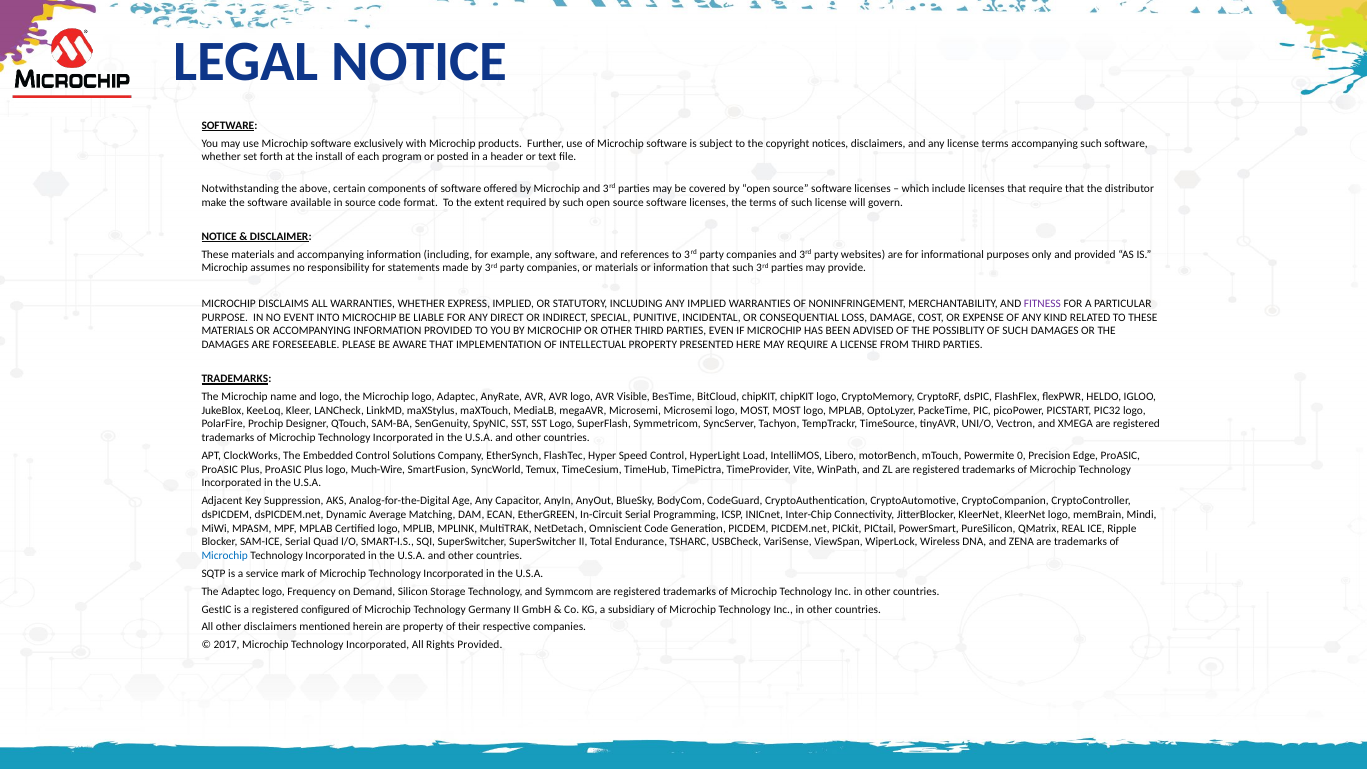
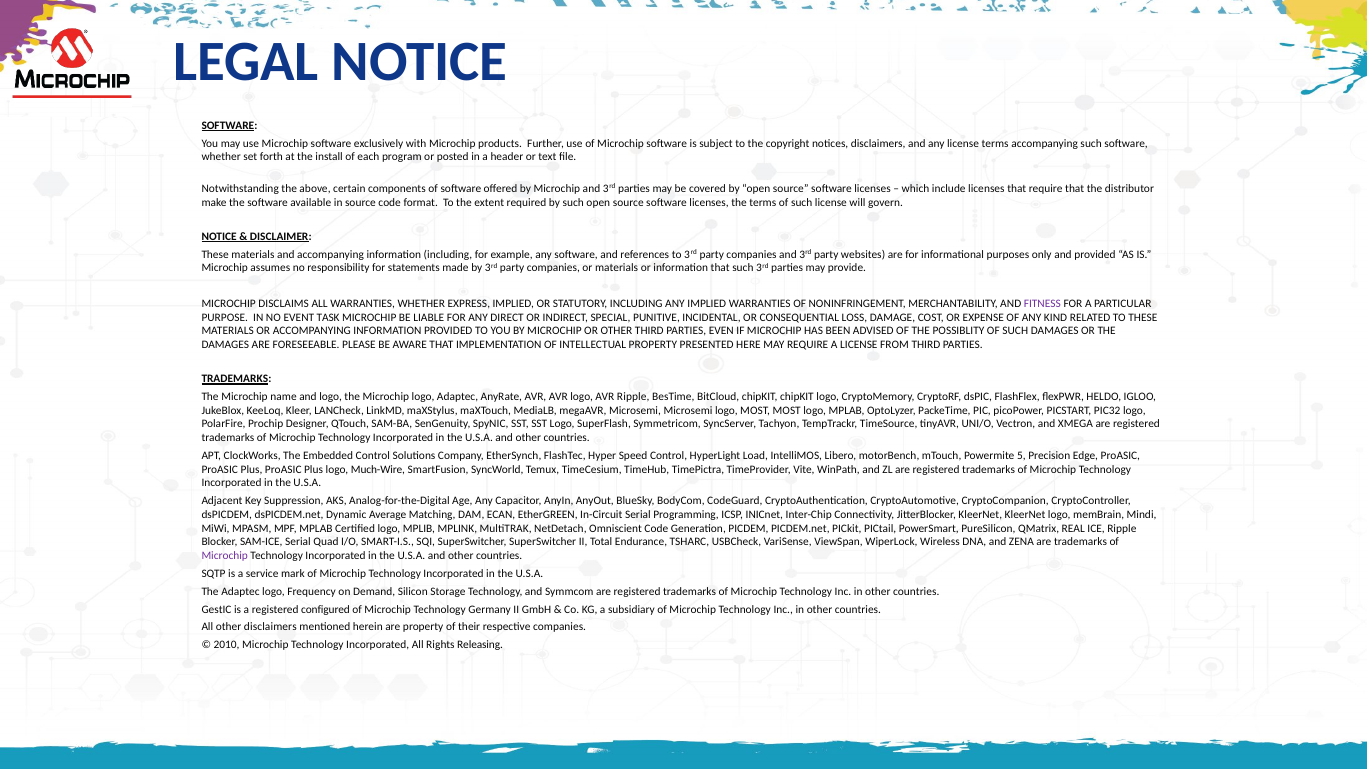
INTO: INTO -> TASK (328, 318)
AVR Visible: Visible -> Ripple (633, 397)
0: 0 -> 5 (1021, 456)
Microchip colour: blue -> purple (225, 556)
2017: 2017 -> 2010 (227, 645)
Rights Provided: Provided -> Releasing (480, 645)
